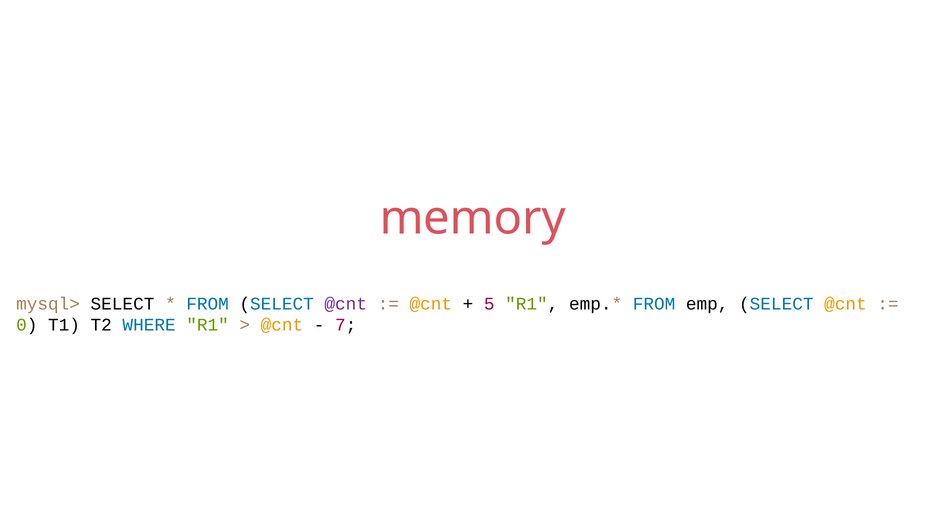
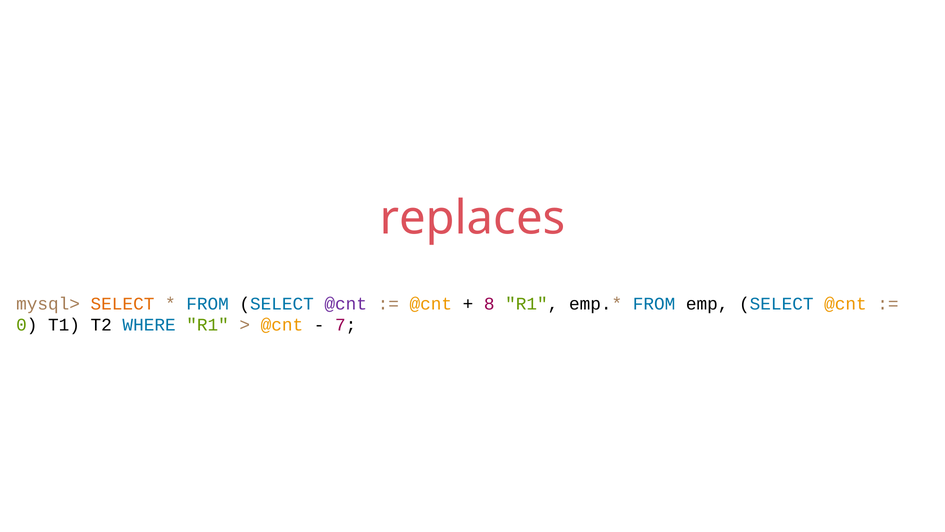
memory: memory -> replaces (472, 218)
SELECT colour: black -> orange (122, 303)
5: 5 -> 8 (489, 303)
